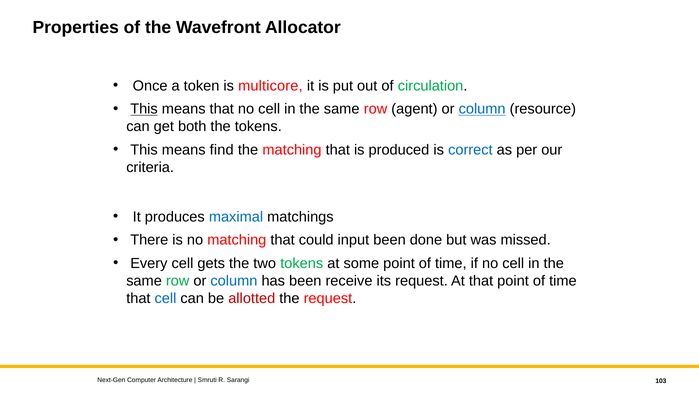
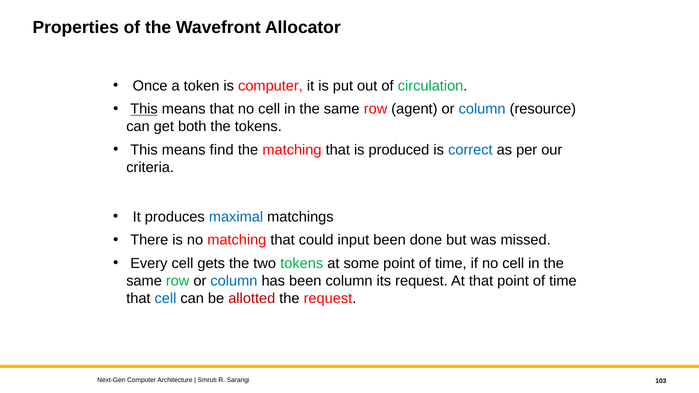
is multicore: multicore -> computer (270, 86)
column underline: present -> none (482, 109)
been receive: receive -> column (349, 281)
